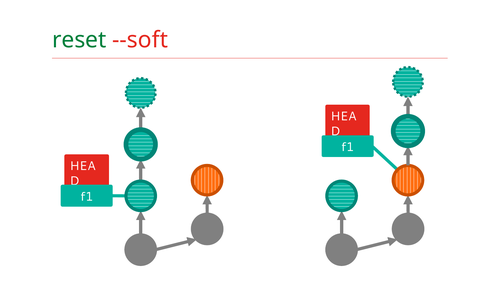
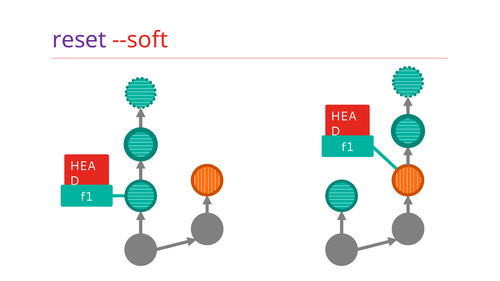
reset colour: green -> purple (79, 40)
